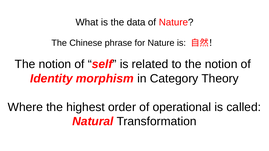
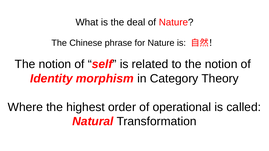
data: data -> deal (136, 22)
